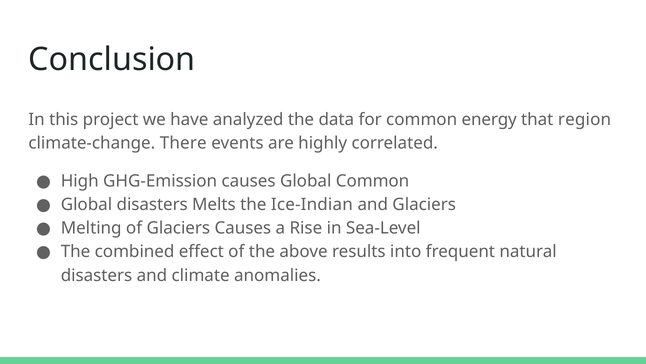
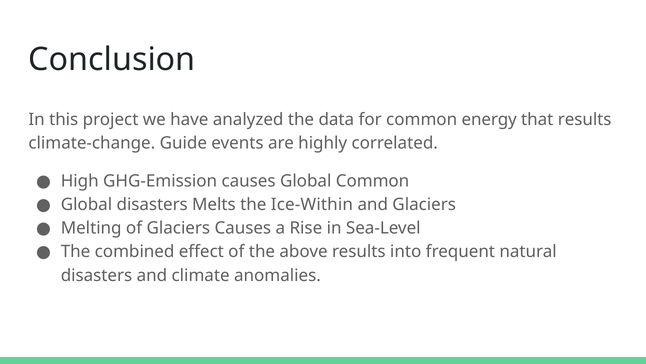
that region: region -> results (585, 120)
There: There -> Guide (183, 143)
Ice-Indian: Ice-Indian -> Ice-Within (312, 204)
